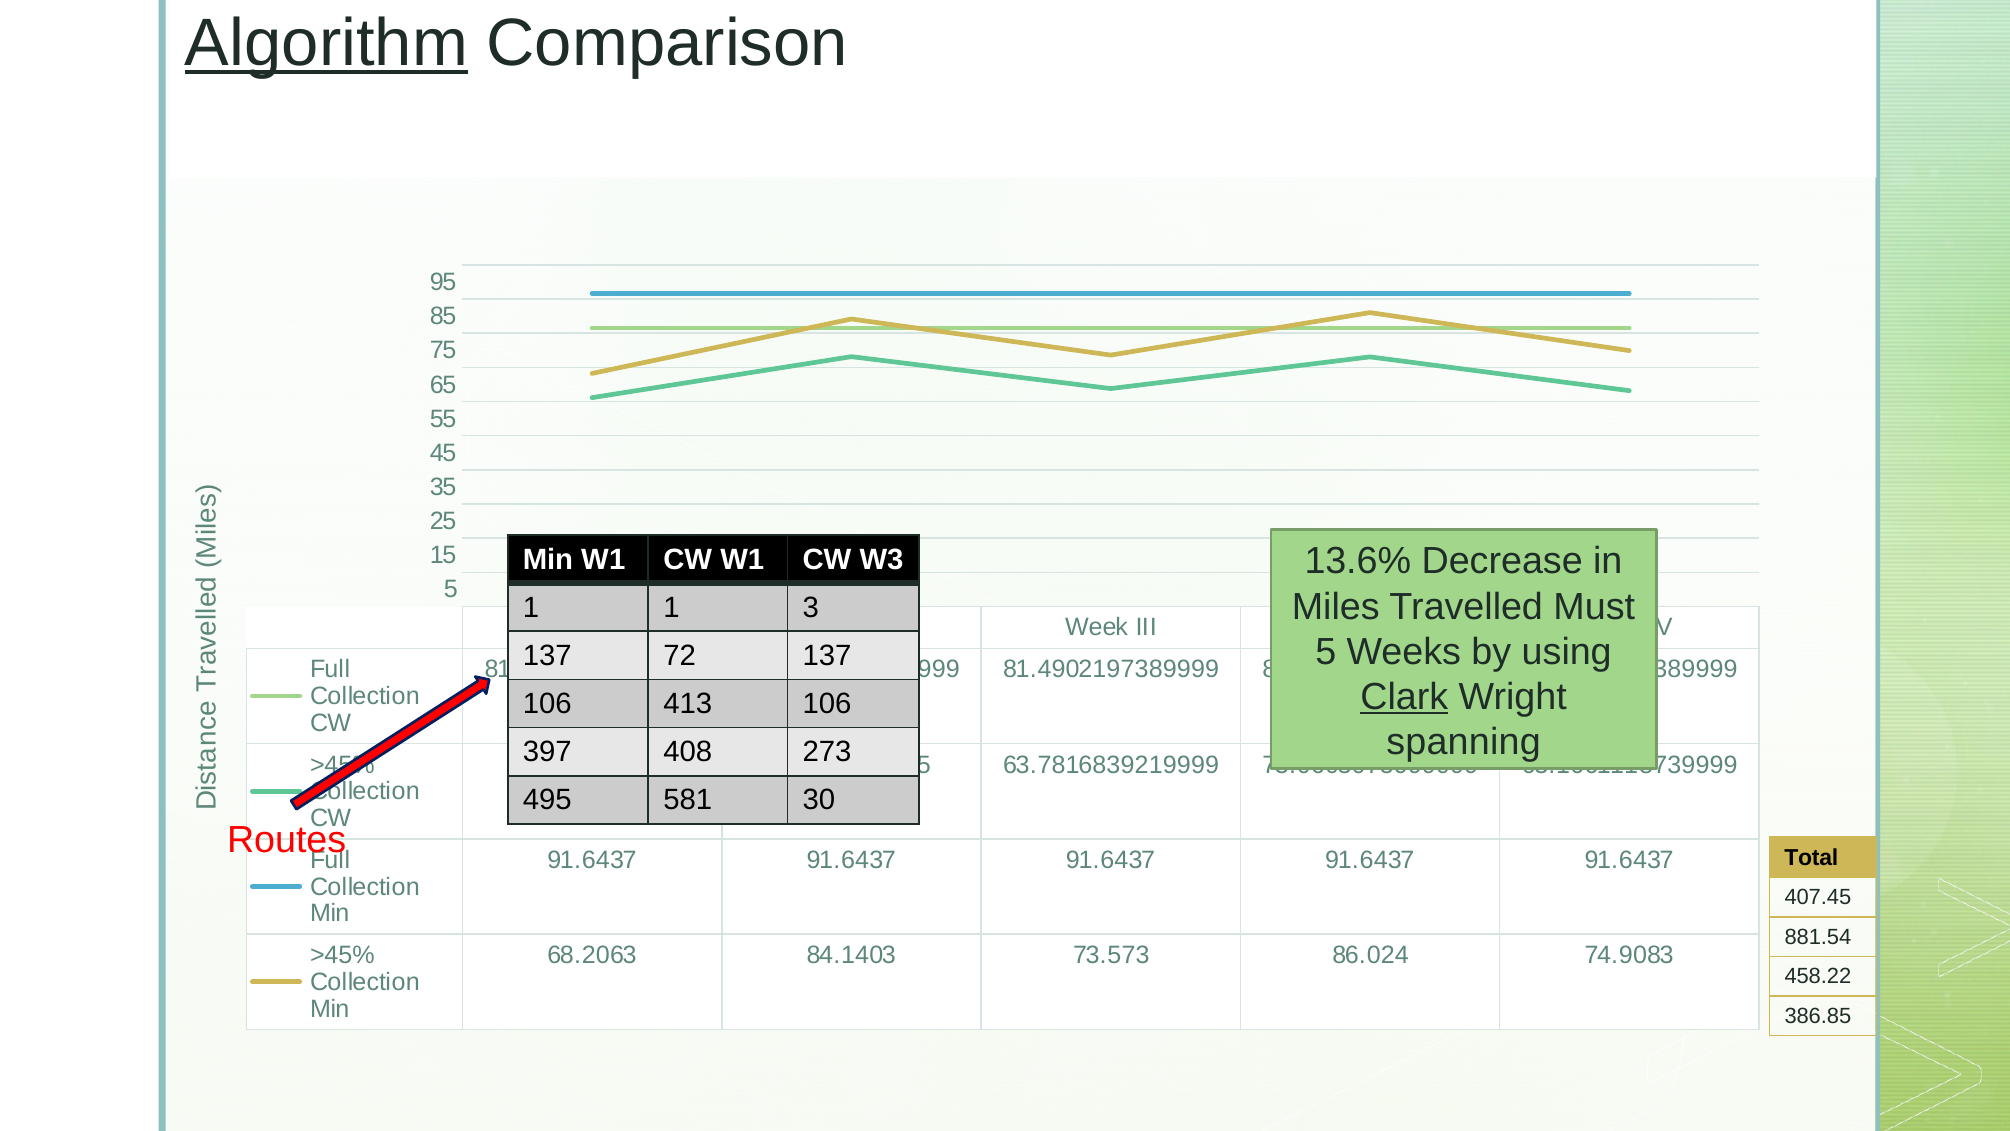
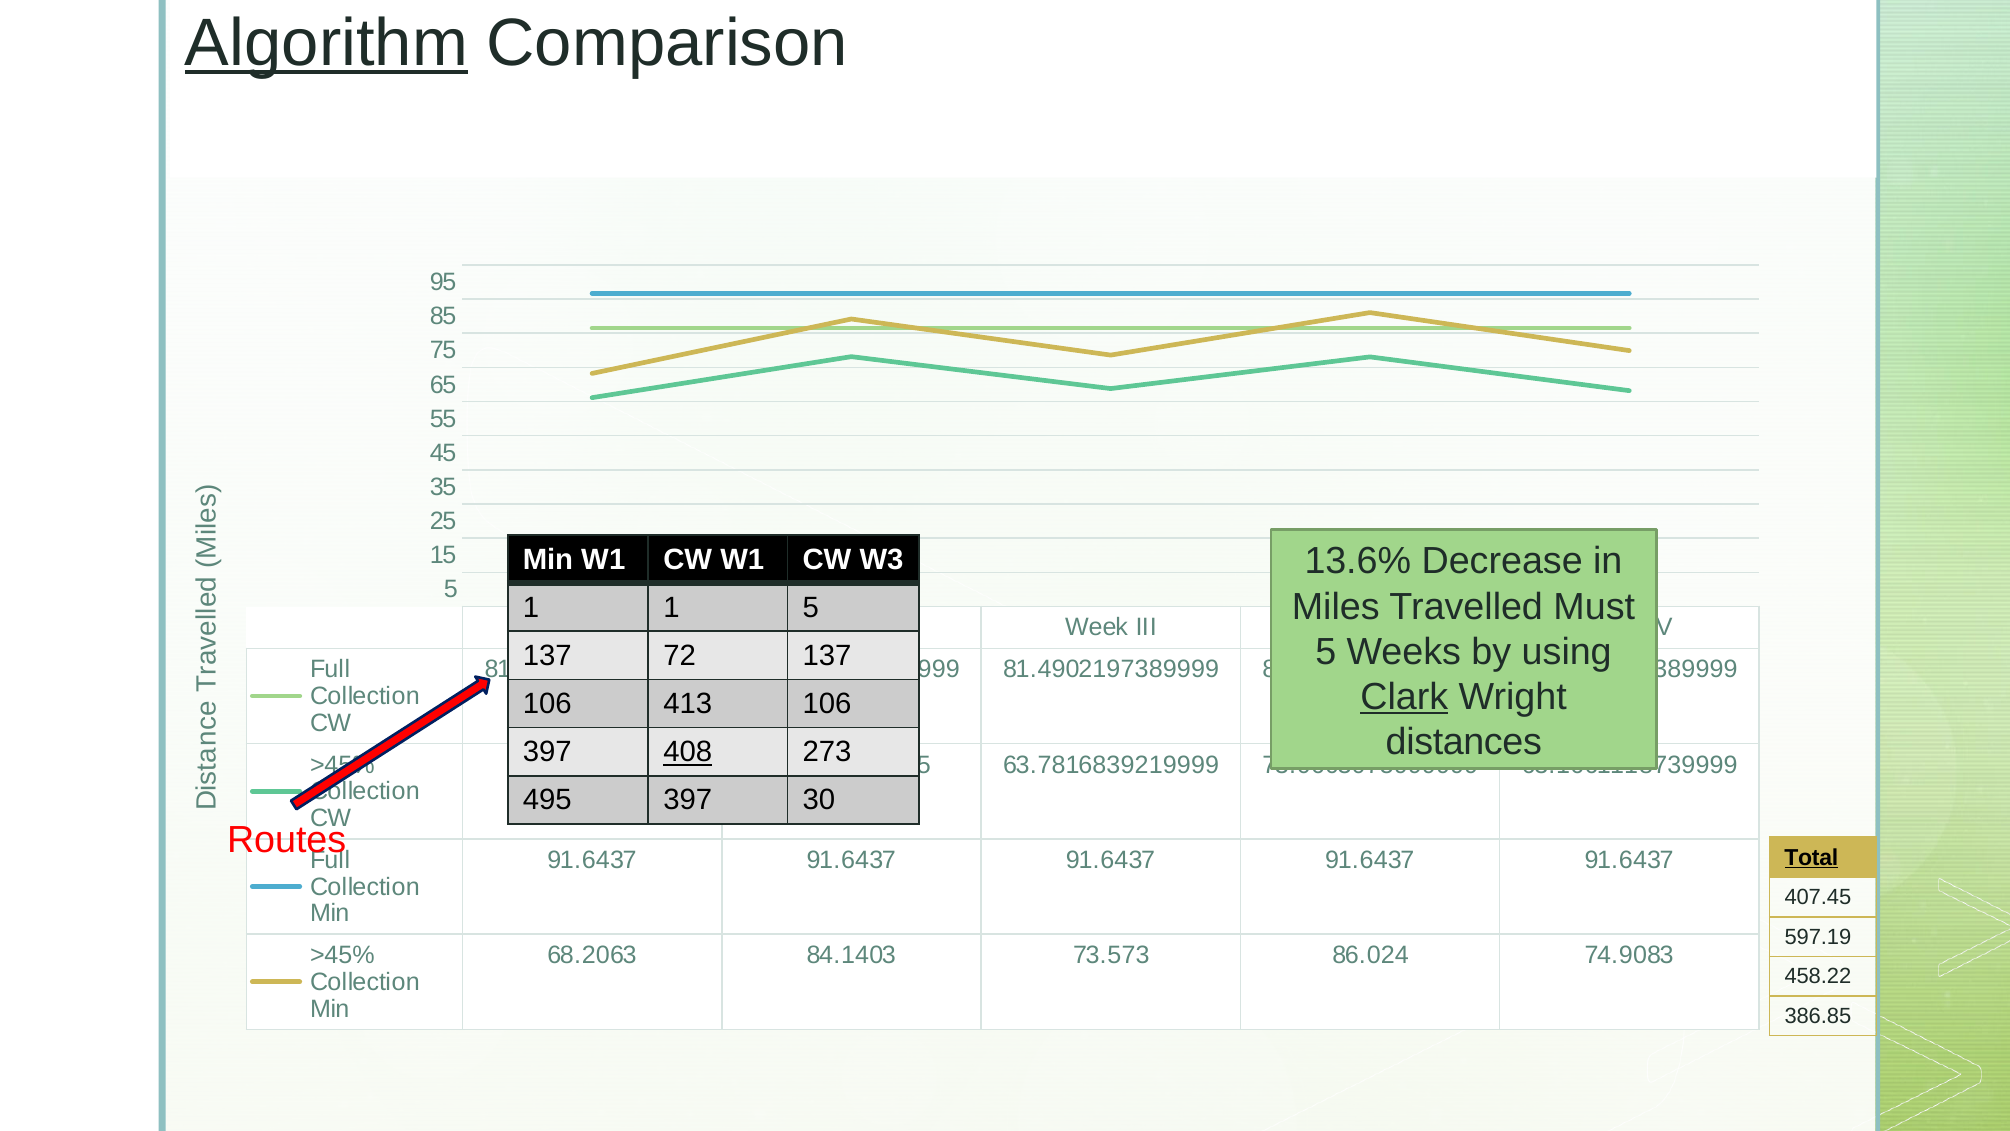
1 3: 3 -> 5 (811, 608)
spanning: spanning -> distances (1464, 742)
408 underline: none -> present (688, 752)
495 581: 581 -> 397 (688, 800)
Total underline: none -> present (1811, 857)
881.54: 881.54 -> 597.19 (1818, 937)
